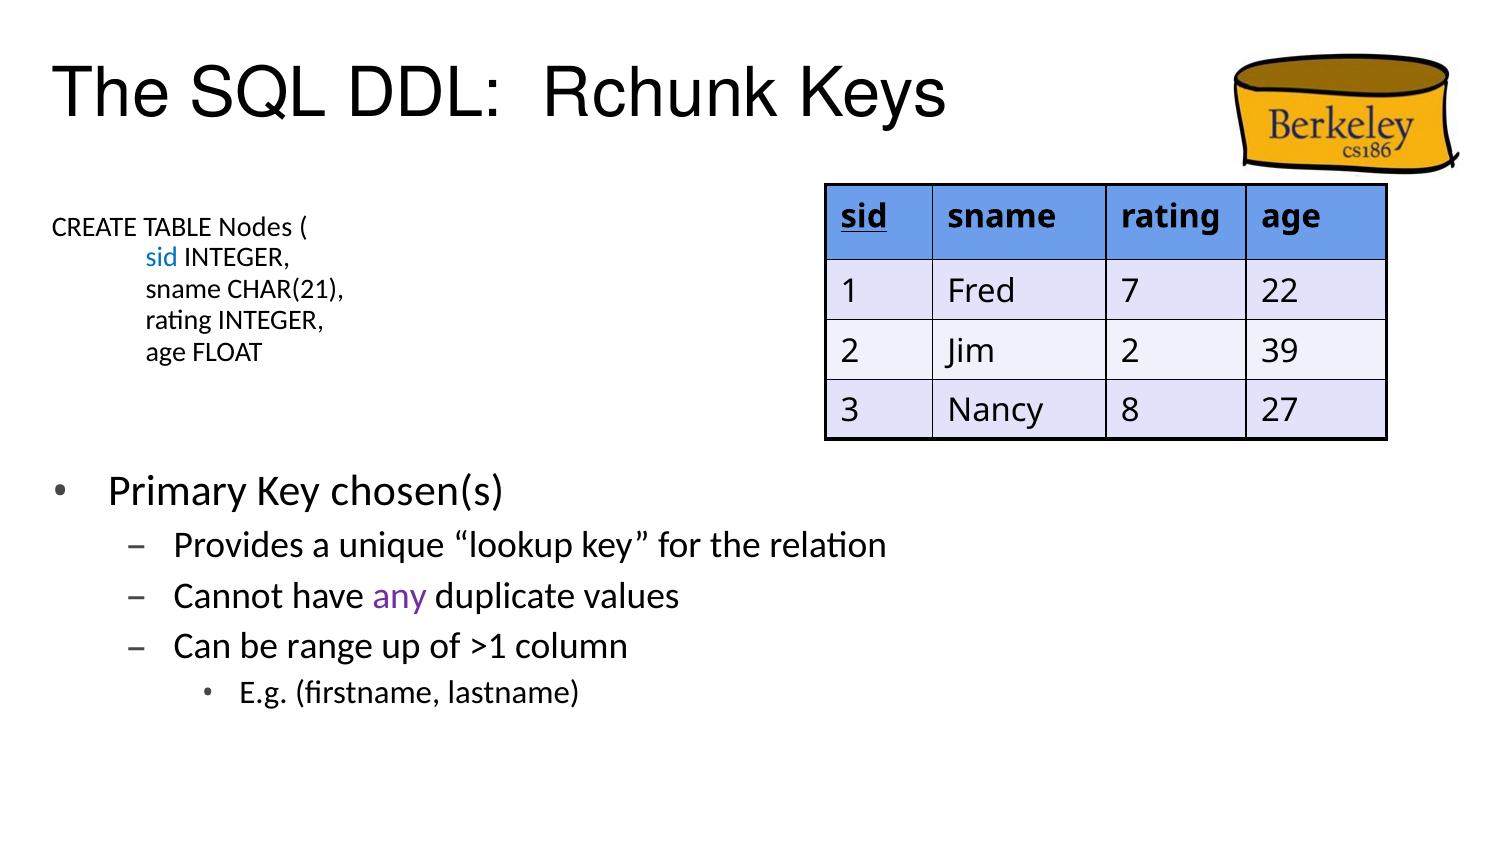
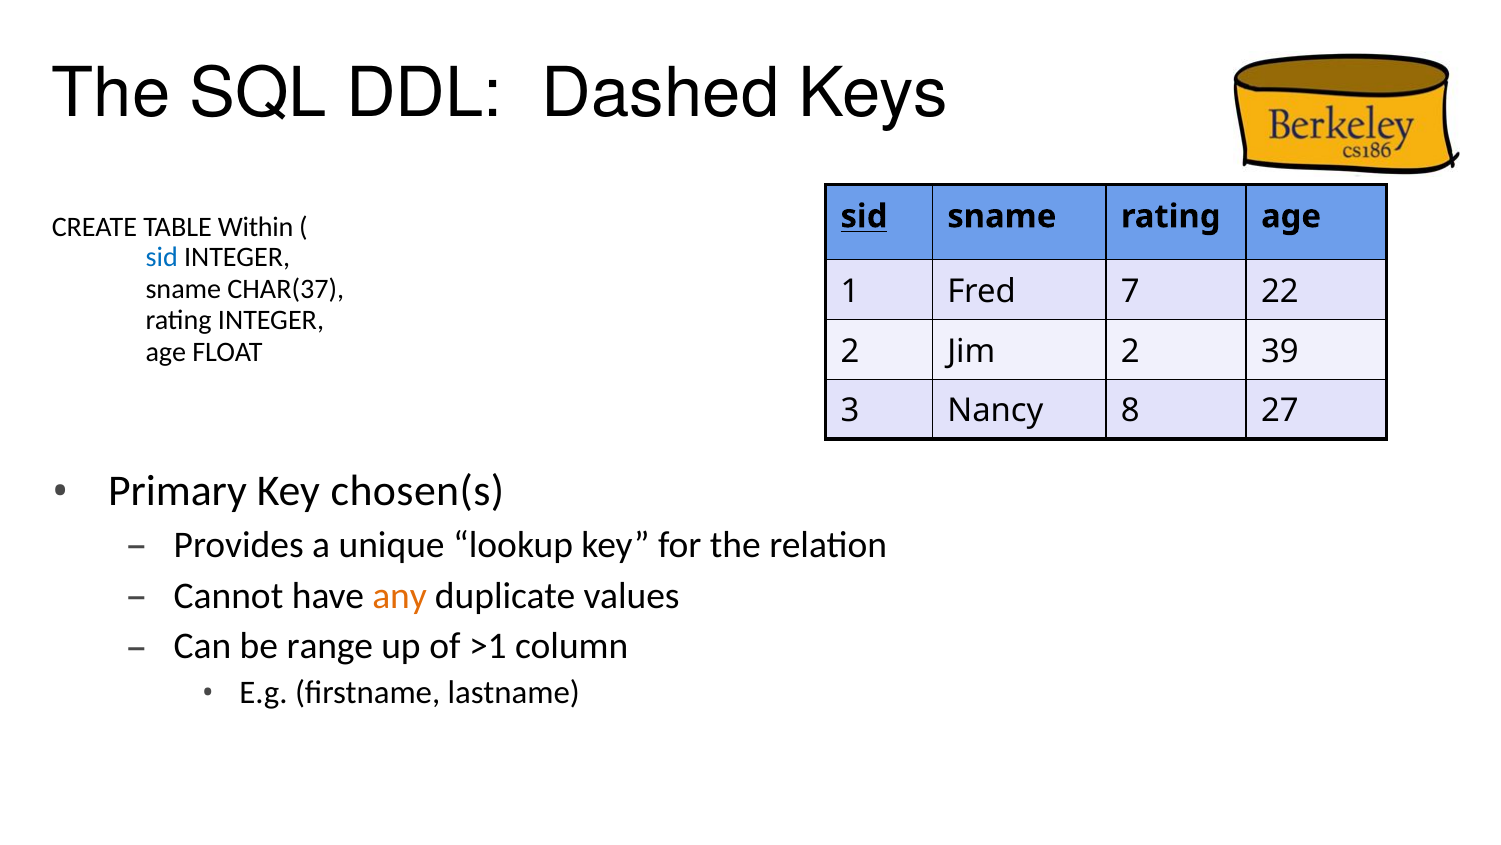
Rchunk: Rchunk -> Dashed (660, 93)
Nodes: Nodes -> Within (256, 227)
CHAR(21: CHAR(21 -> CHAR(37 (286, 289)
any colour: purple -> orange (400, 595)
